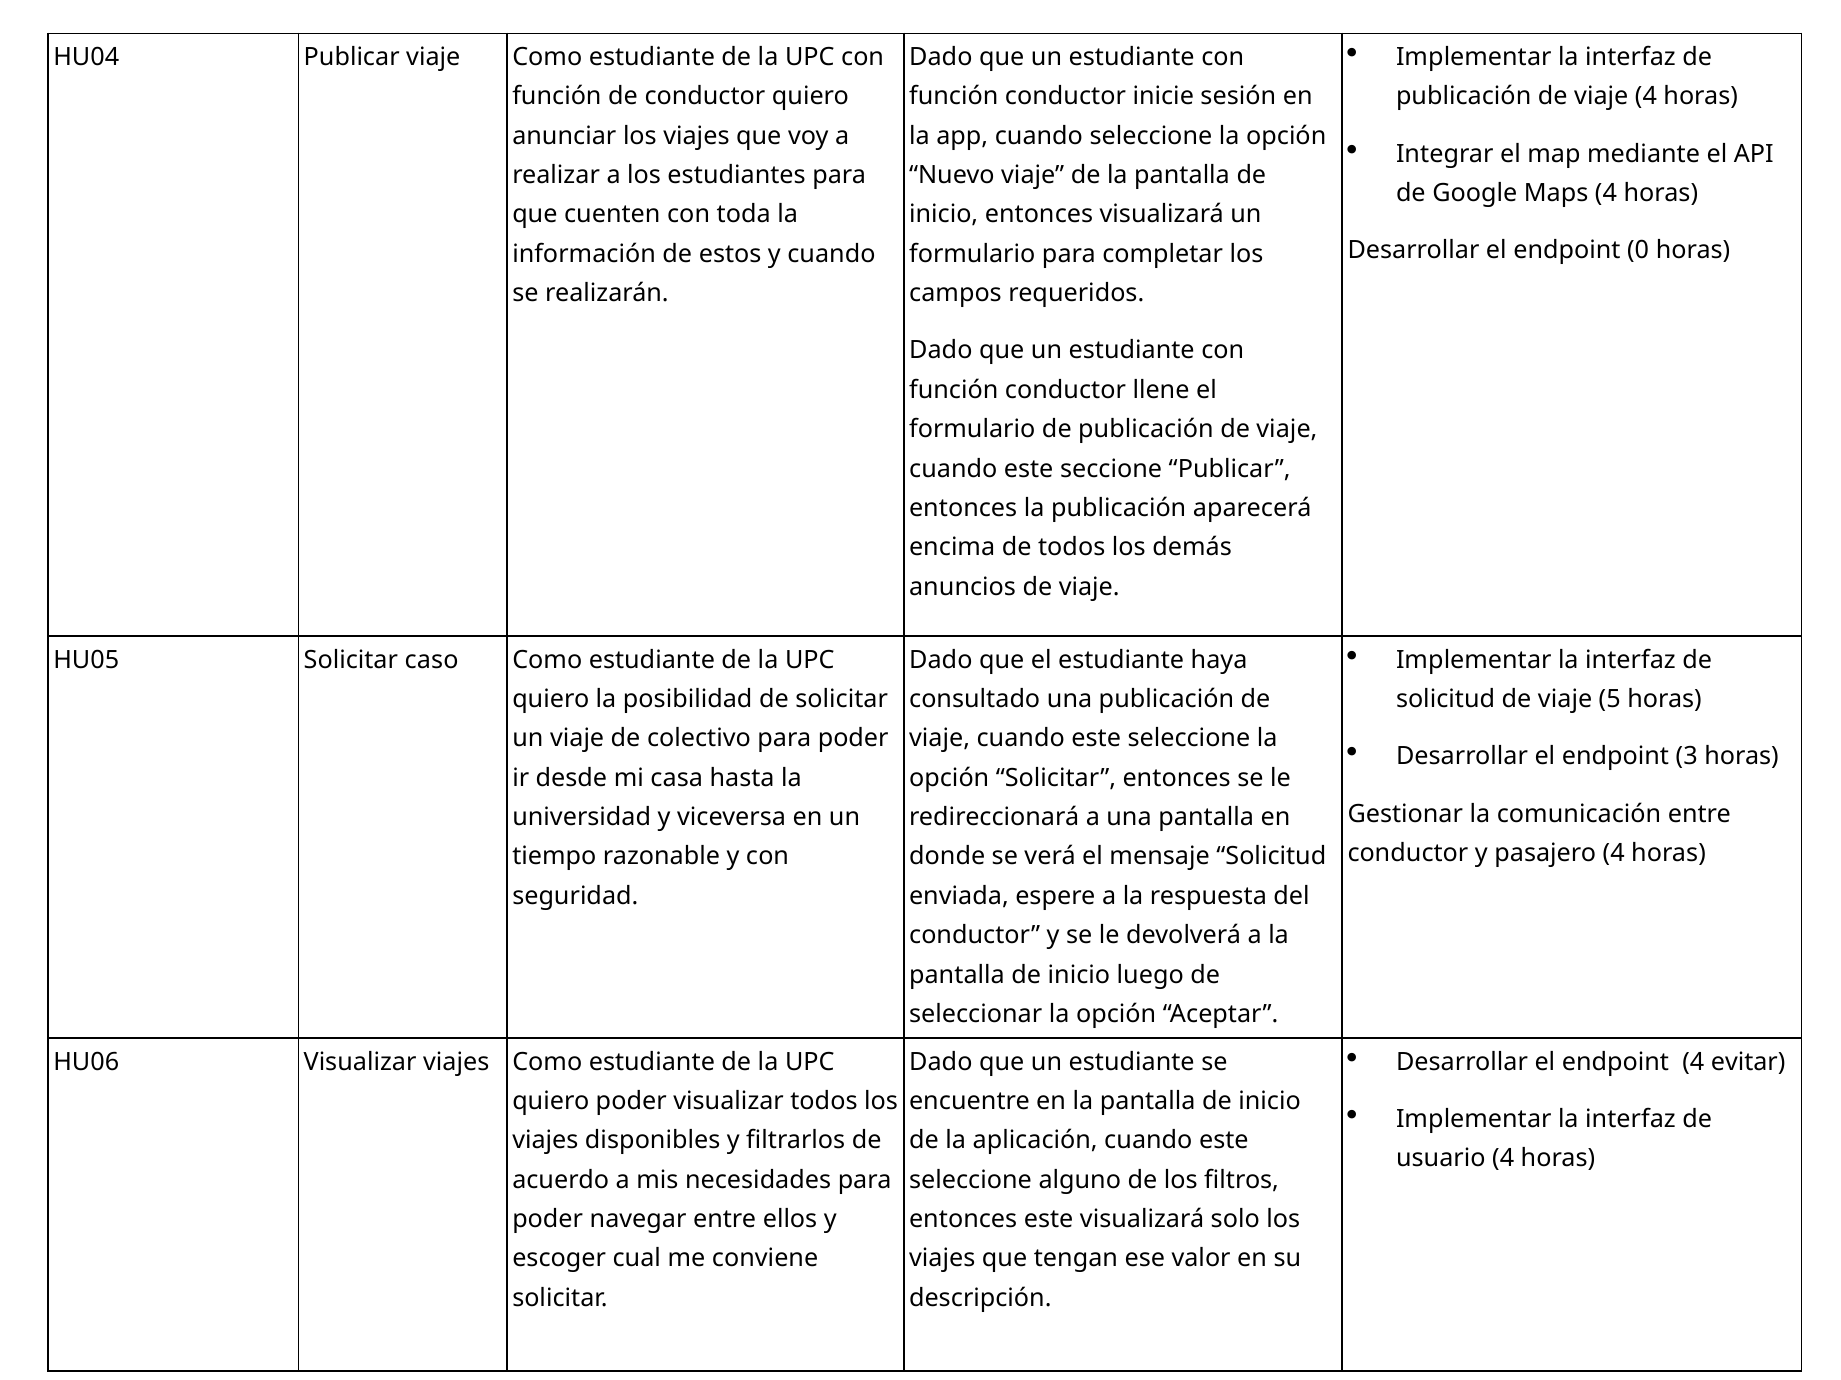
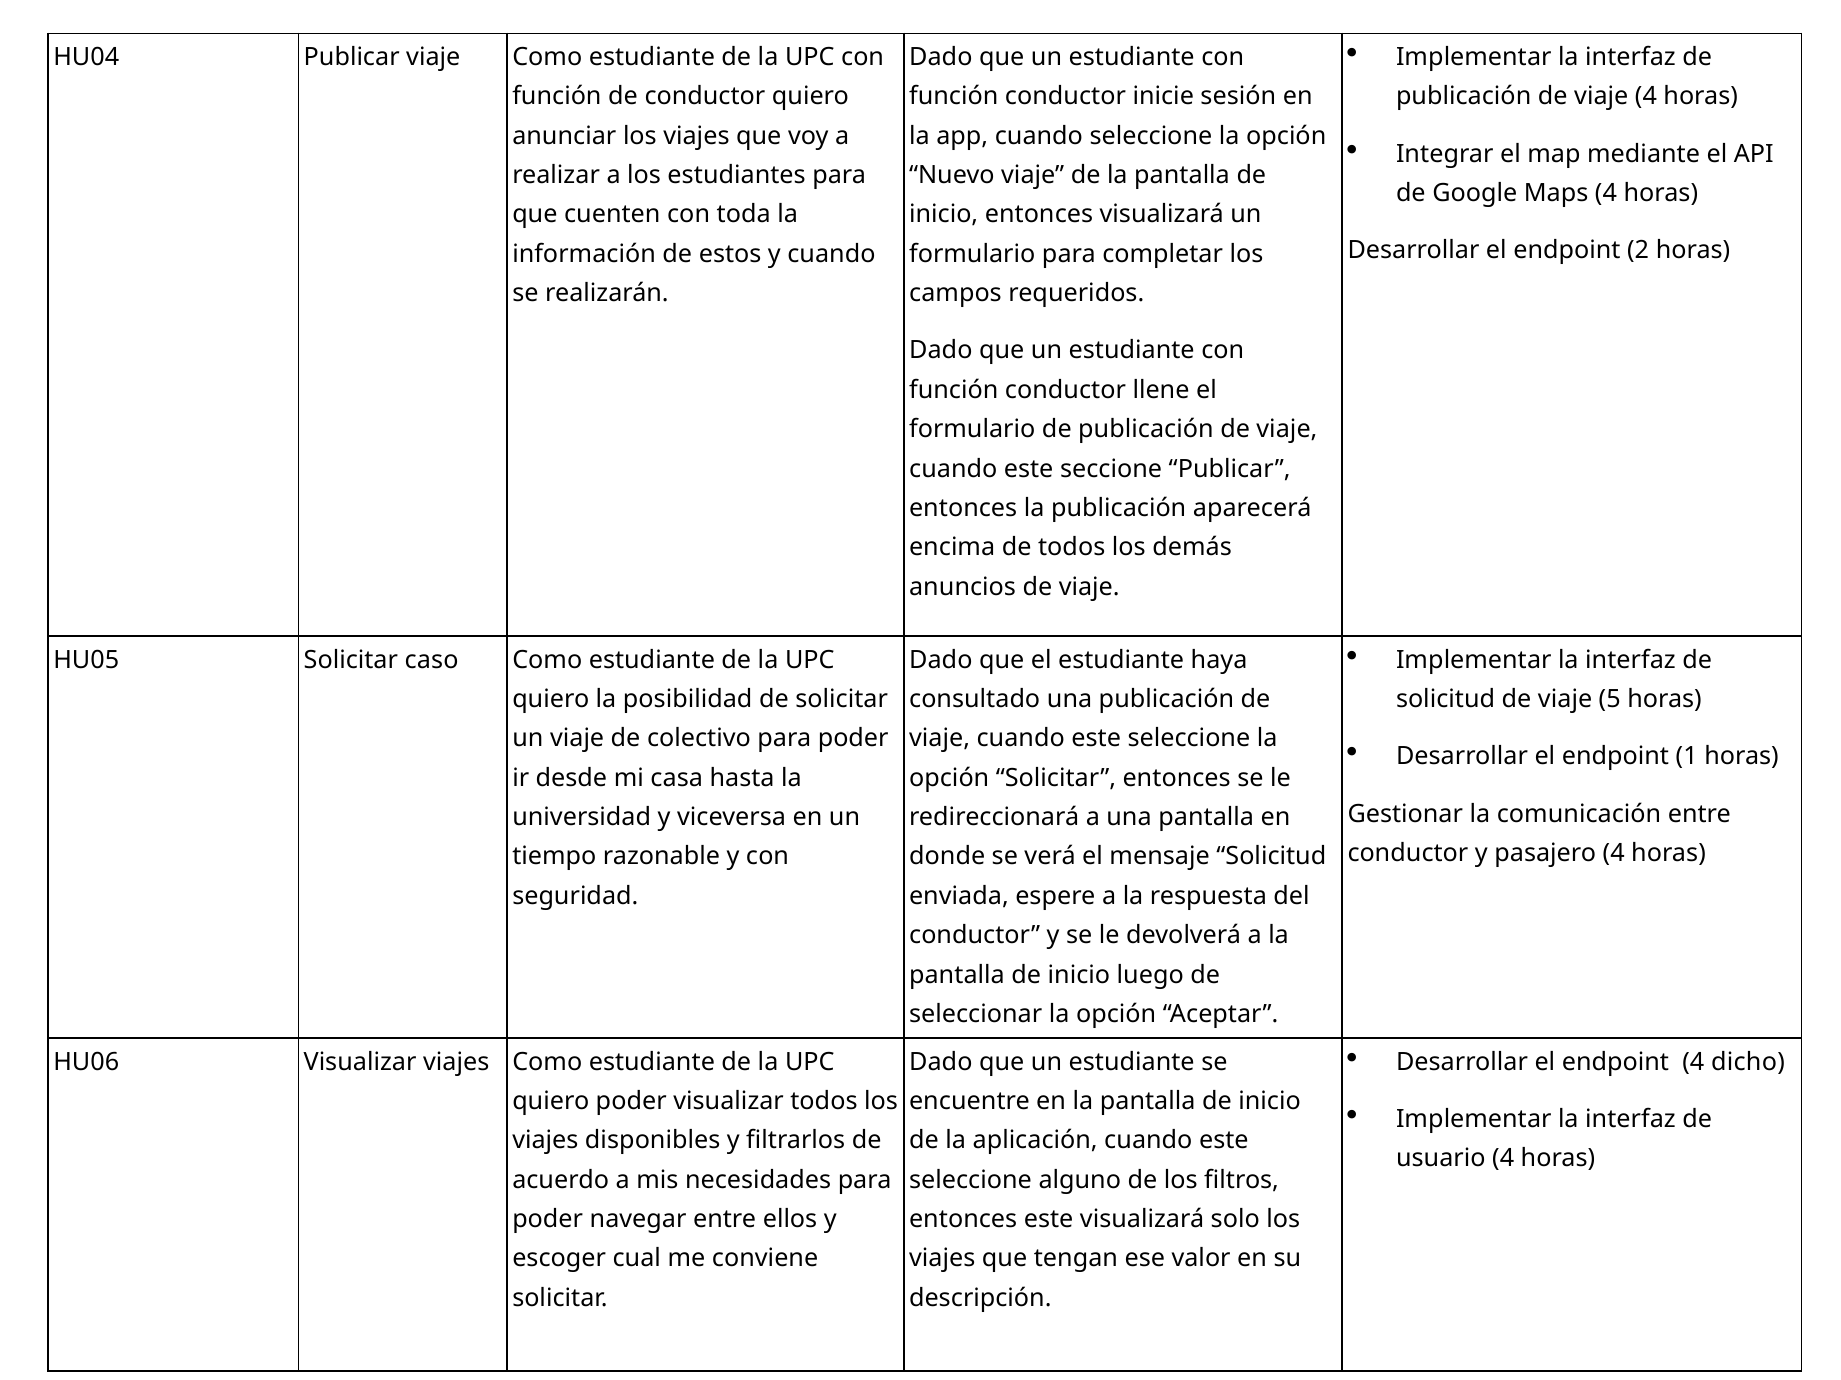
0: 0 -> 2 (1638, 251)
3: 3 -> 1 (1687, 757)
evitar: evitar -> dicho (1748, 1062)
